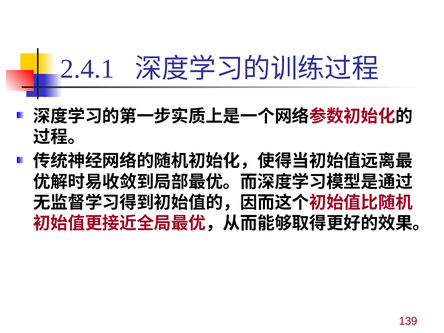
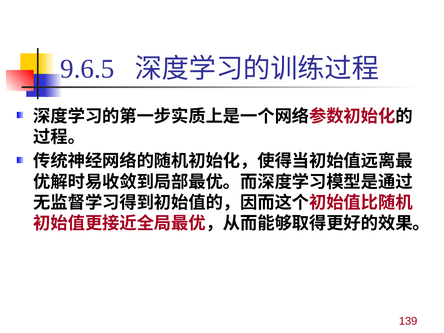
2.4.1: 2.4.1 -> 9.6.5 (87, 69)
